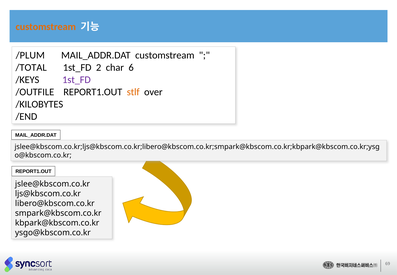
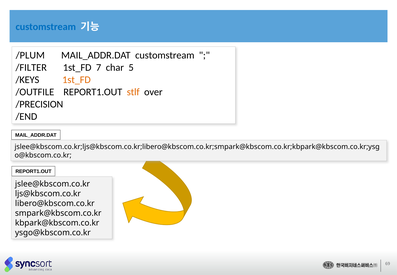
customstream colour: orange -> blue (46, 27)
/TOTAL: /TOTAL -> /FILTER (31, 68)
2: 2 -> 7 (99, 68)
6: 6 -> 5 (131, 68)
1st_FD colour: purple -> orange (77, 80)
/KILOBYTES: /KILOBYTES -> /PRECISION (39, 104)
